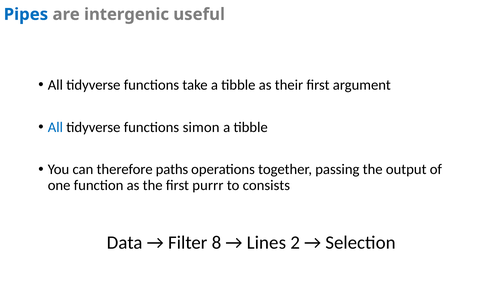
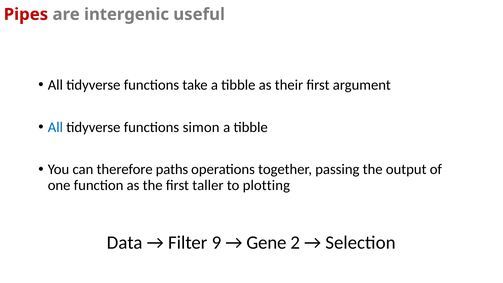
Pipes colour: blue -> red (26, 14)
purrr: purrr -> taller (208, 185)
consists: consists -> plotting (266, 185)
8: 8 -> 9 (216, 243)
Lines: Lines -> Gene (267, 243)
